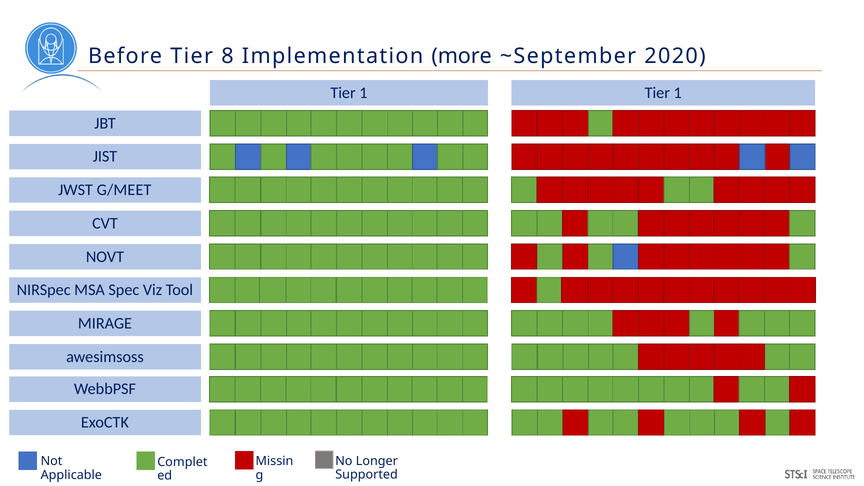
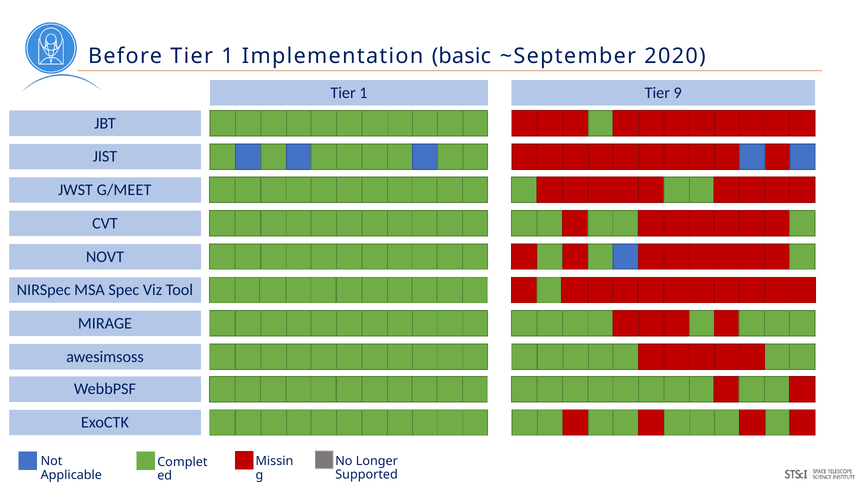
Before Tier 8: 8 -> 1 (227, 56)
more: more -> basic (461, 56)
1 Tier 1: 1 -> 9 (678, 93)
